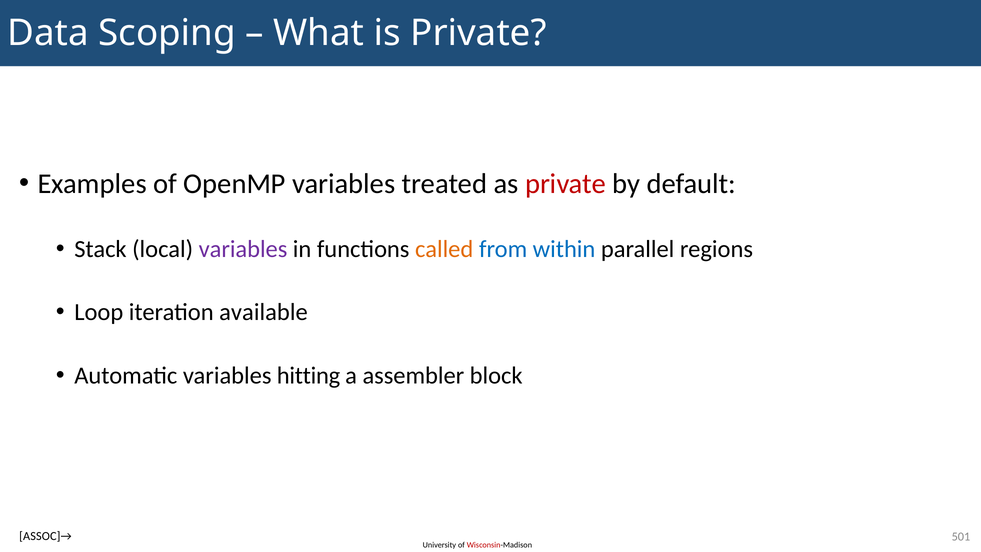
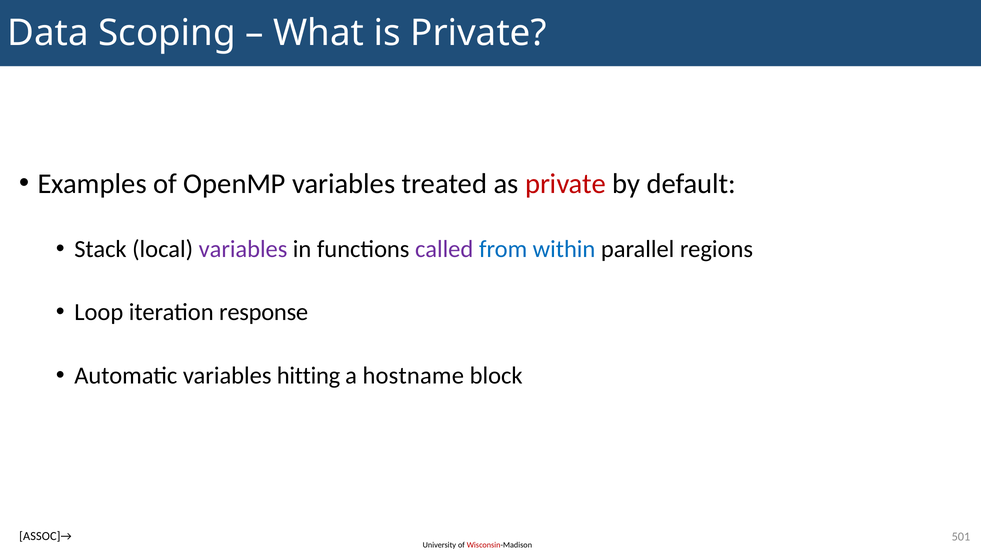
called colour: orange -> purple (444, 249)
available: available -> response (264, 312)
assembler: assembler -> hostname (413, 375)
